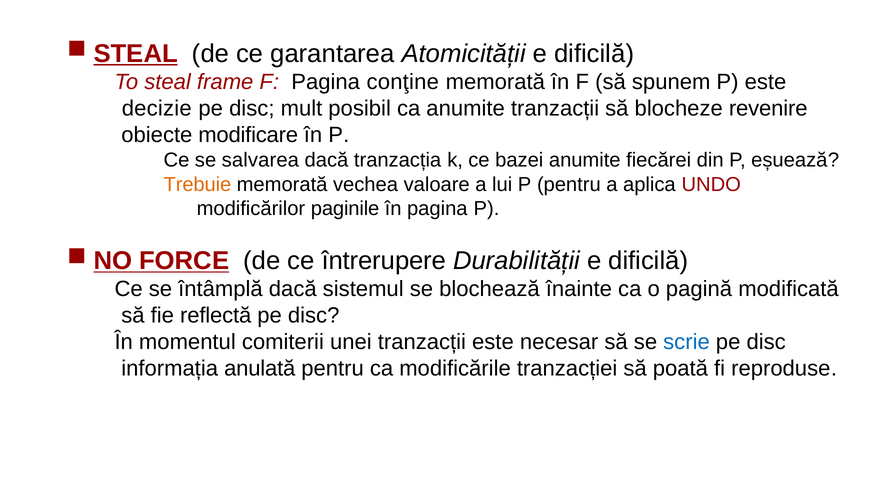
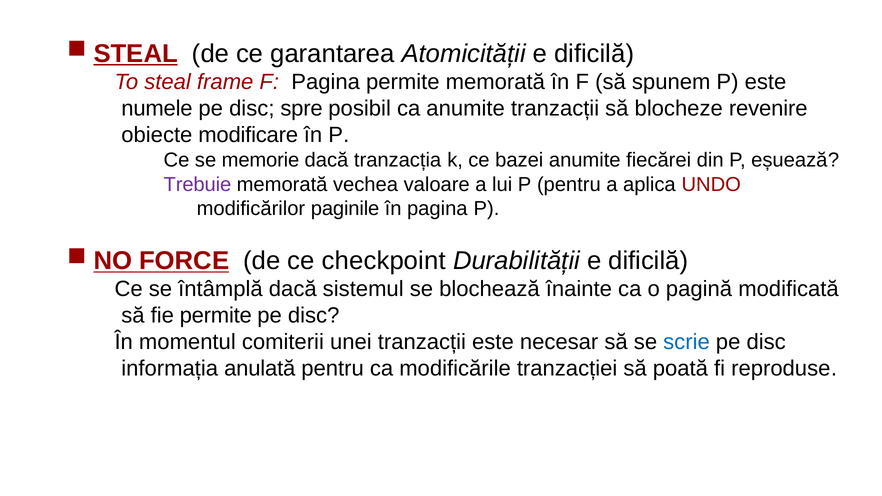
Pagina conţine: conţine -> permite (403, 82)
decizie: decizie -> numele (157, 108)
mult: mult -> spre (302, 108)
salvarea: salvarea -> memorie (261, 160)
Trebuie colour: orange -> purple (197, 184)
întrerupere: întrerupere -> checkpoint (384, 261)
fie reflectă: reflectă -> permite (216, 316)
